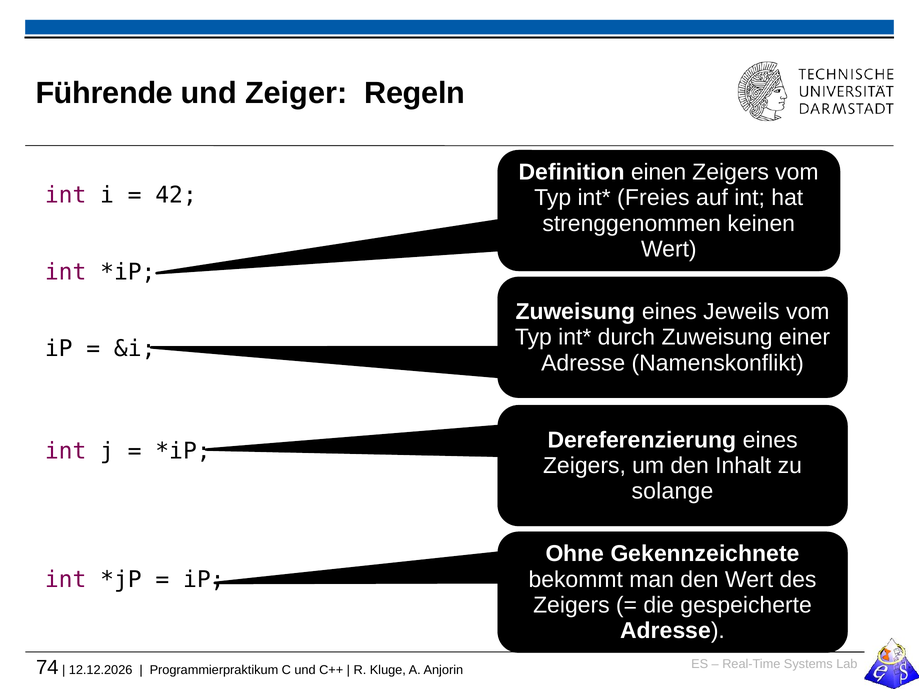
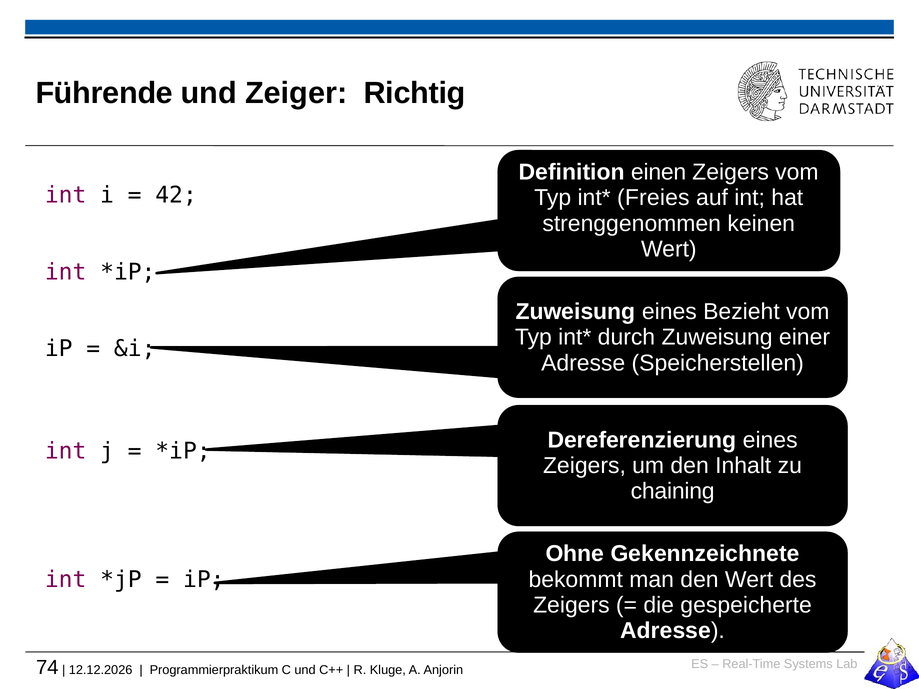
Regeln: Regeln -> Richtig (415, 93)
Jeweils: Jeweils -> Bezieht (741, 312)
Namenskonflikt: Namenskonflikt -> Speicherstellen (718, 363)
solange: solange -> chaining (673, 492)
